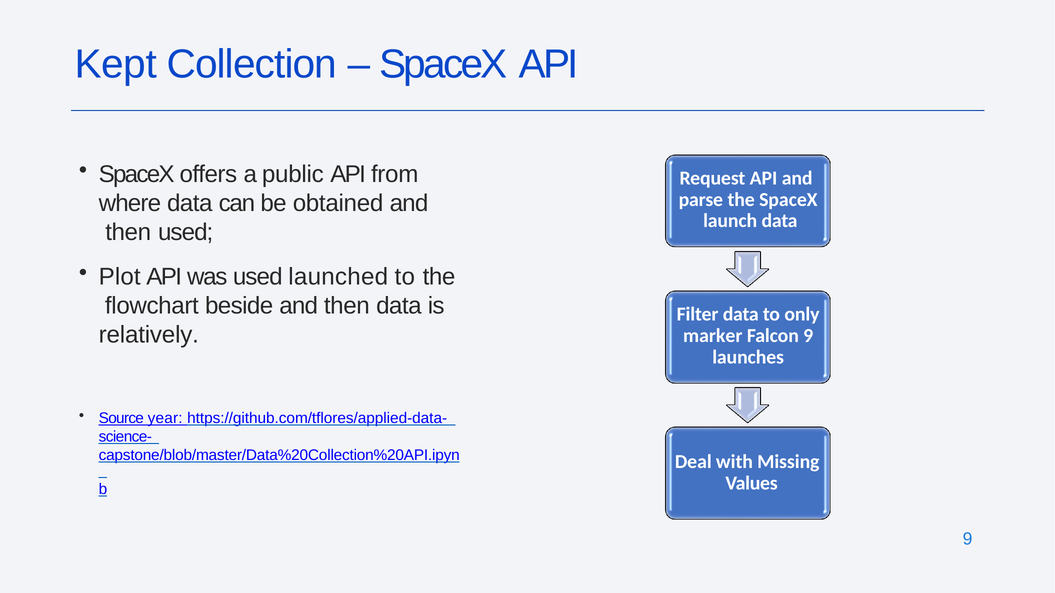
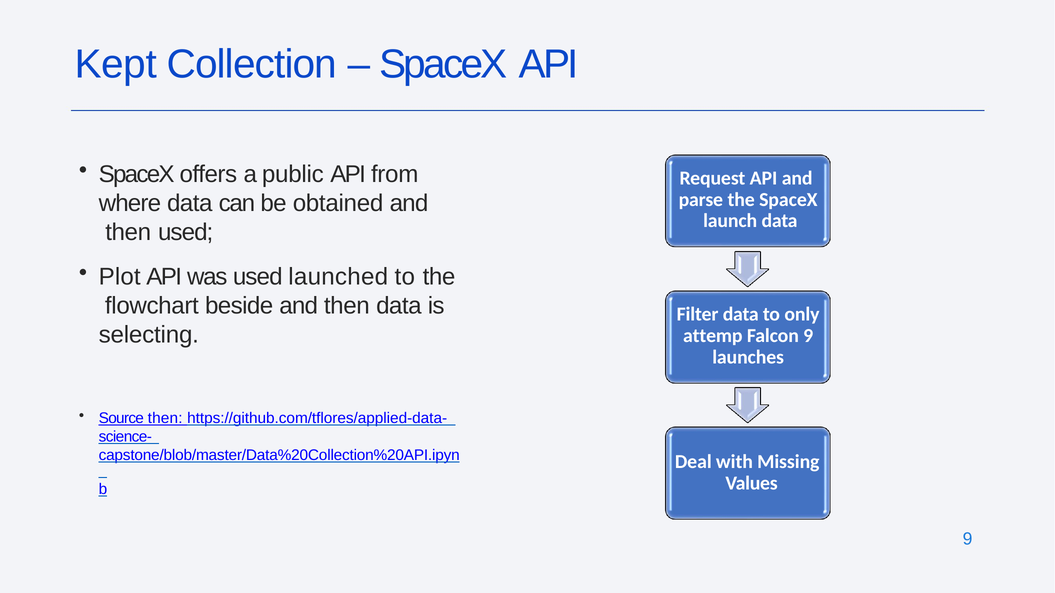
relatively: relatively -> selecting (149, 335)
marker: marker -> attemp (713, 336)
Source year: year -> then (165, 419)
